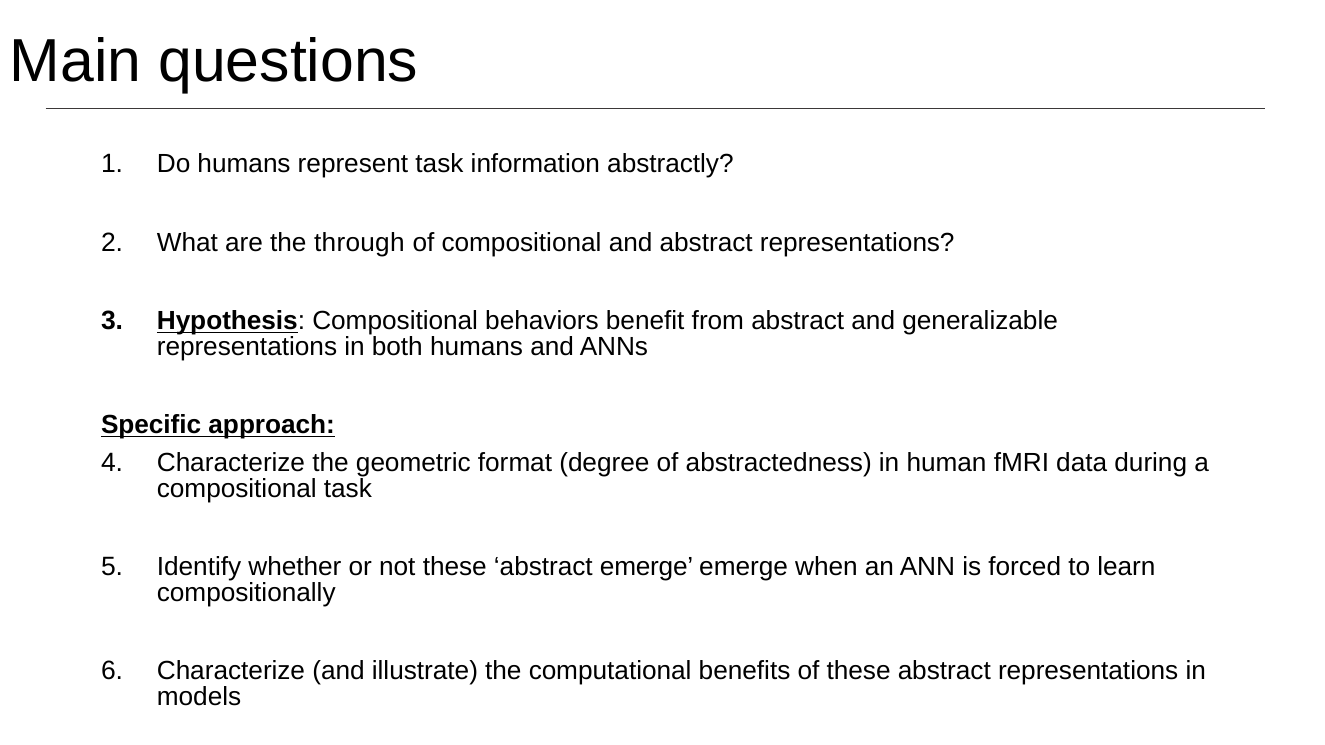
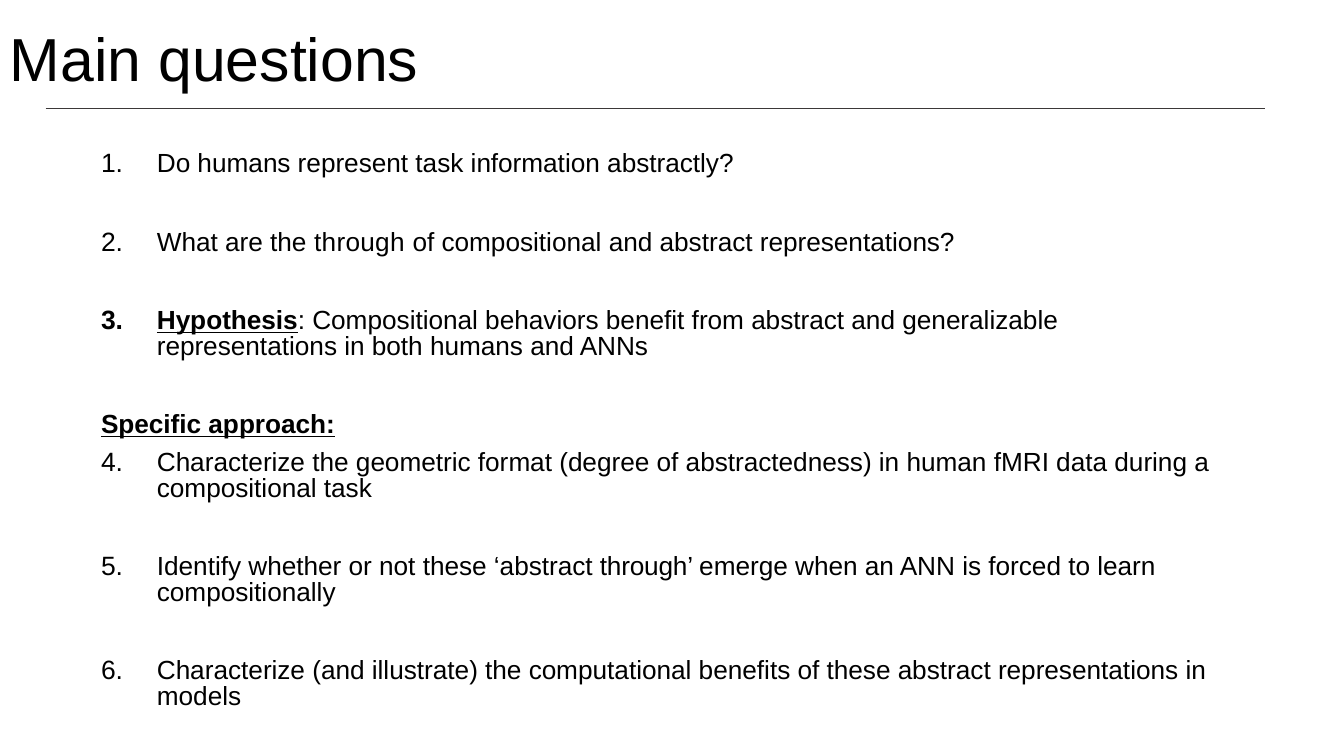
abstract emerge: emerge -> through (647, 567)
